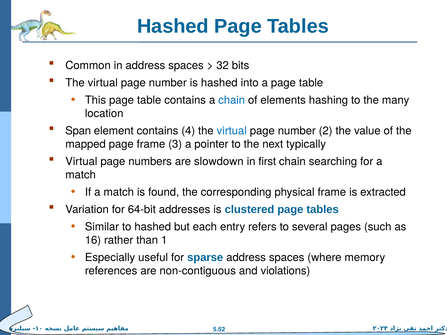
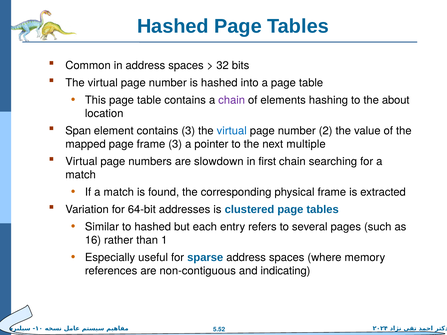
chain colour: blue -> purple (232, 100)
many: many -> about (396, 100)
contains 4: 4 -> 3 (188, 131)
typically: typically -> multiple (306, 144)
violations: violations -> indicating (285, 271)
